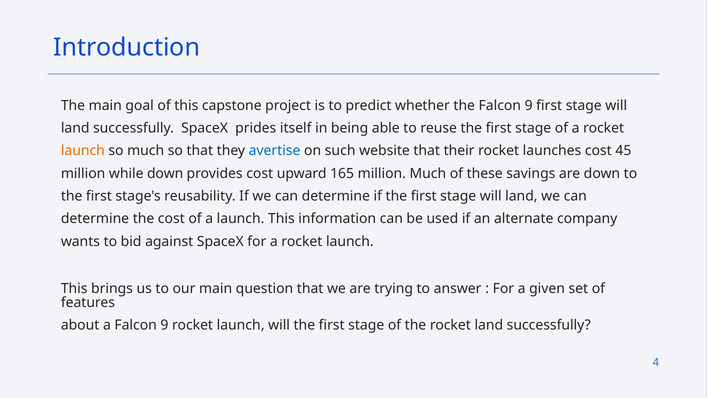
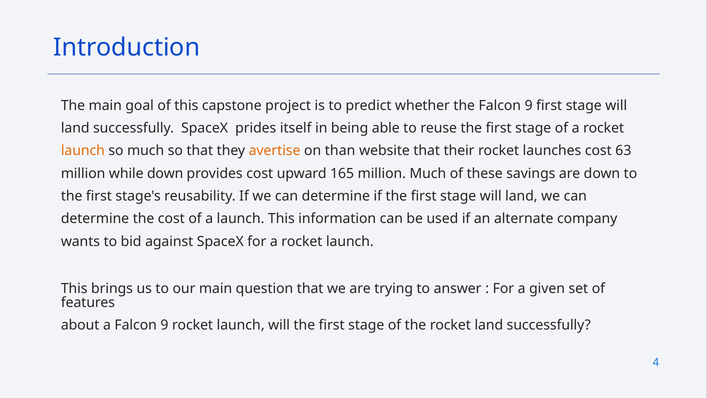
avertise colour: blue -> orange (275, 151)
such: such -> than (340, 151)
45: 45 -> 63 (623, 151)
